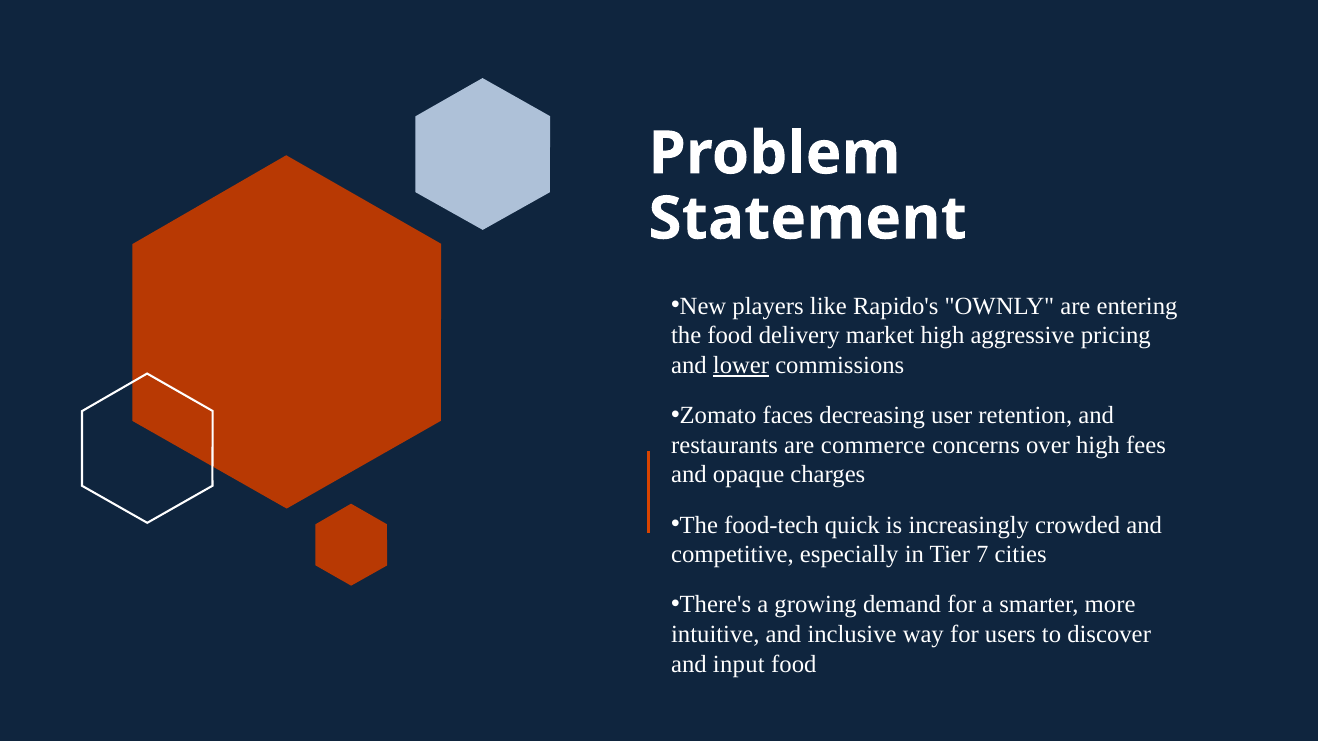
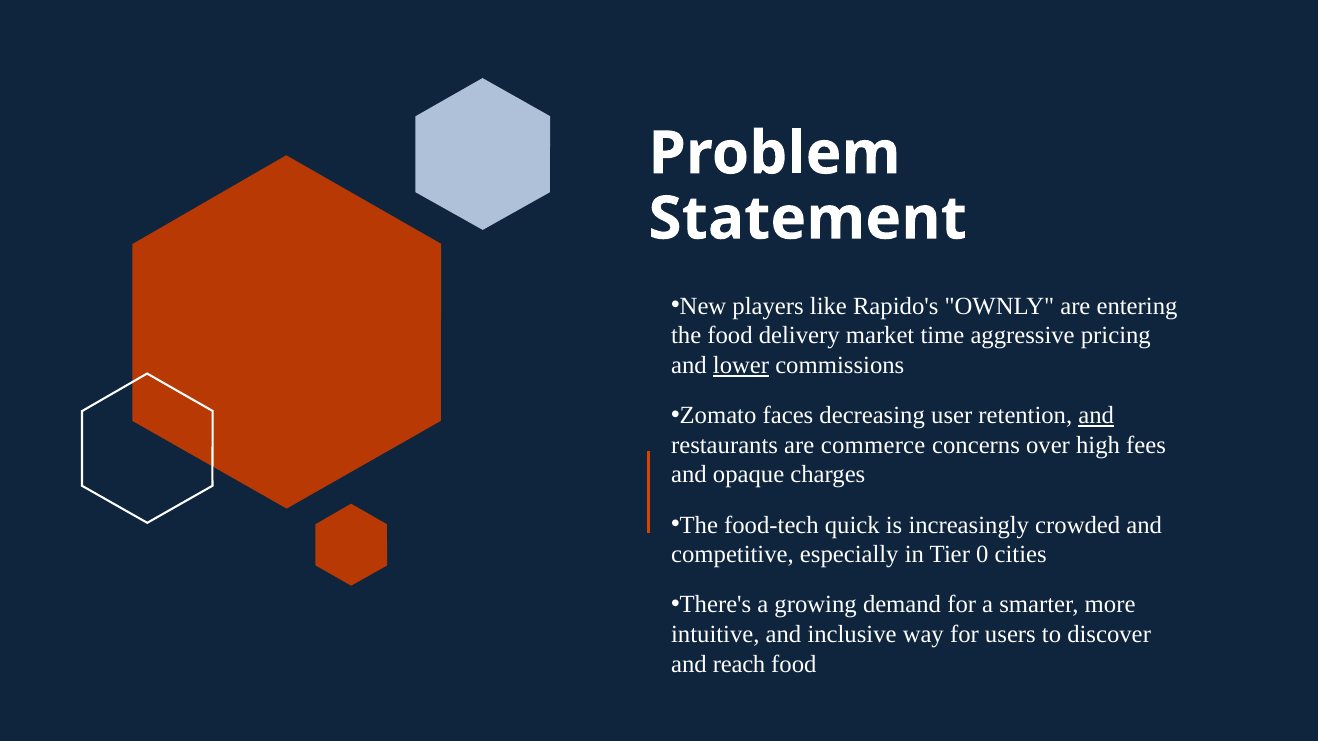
market high: high -> time (942, 336)
and underline: none -> present (1096, 416)
7: 7 -> 0 (982, 555)
input: input -> reach (739, 664)
